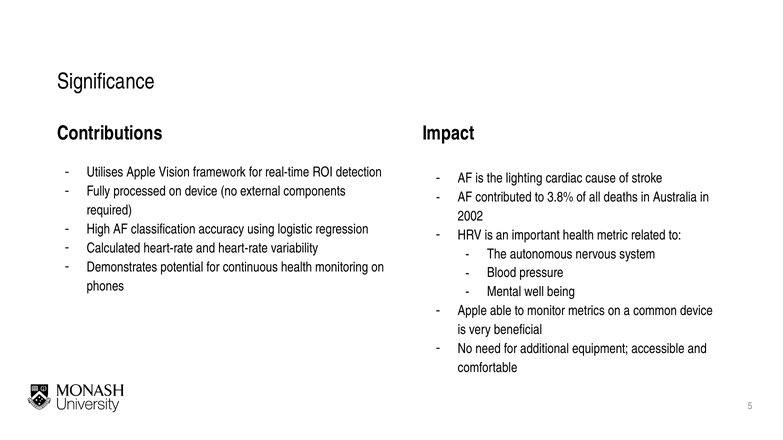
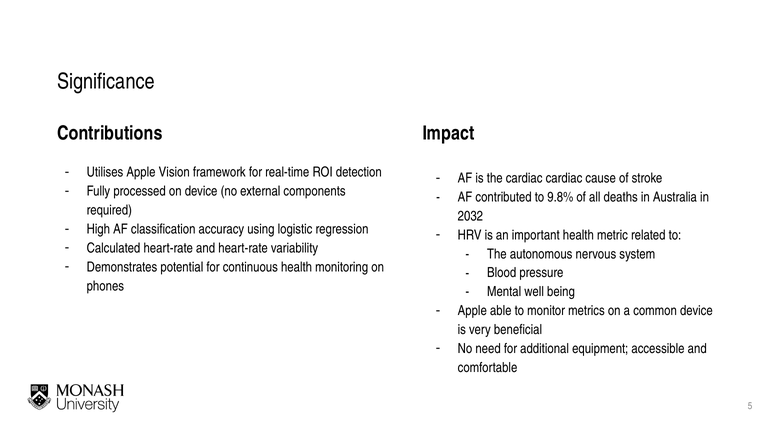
the lighting: lighting -> cardiac (524, 178)
3.8%: 3.8% -> 9.8% (560, 197)
2002: 2002 -> 2032 (470, 216)
